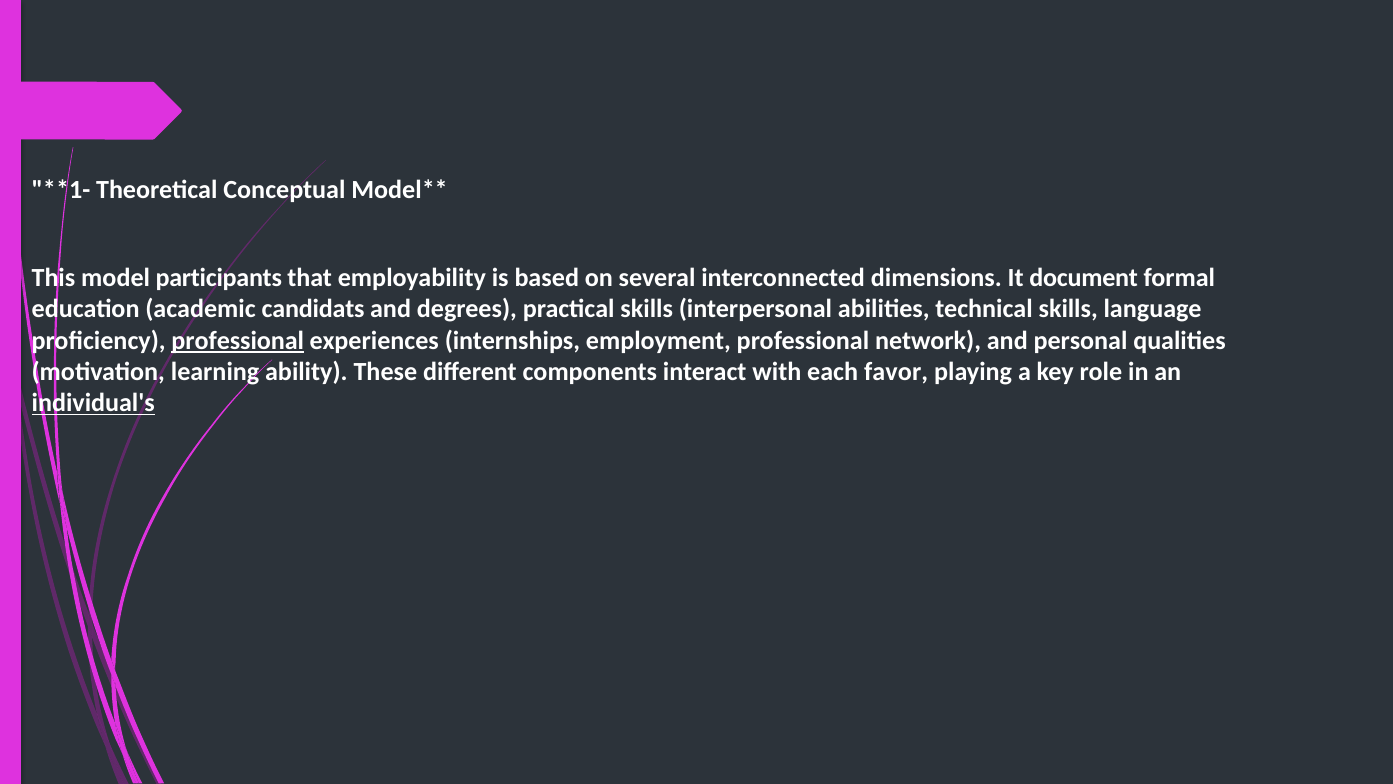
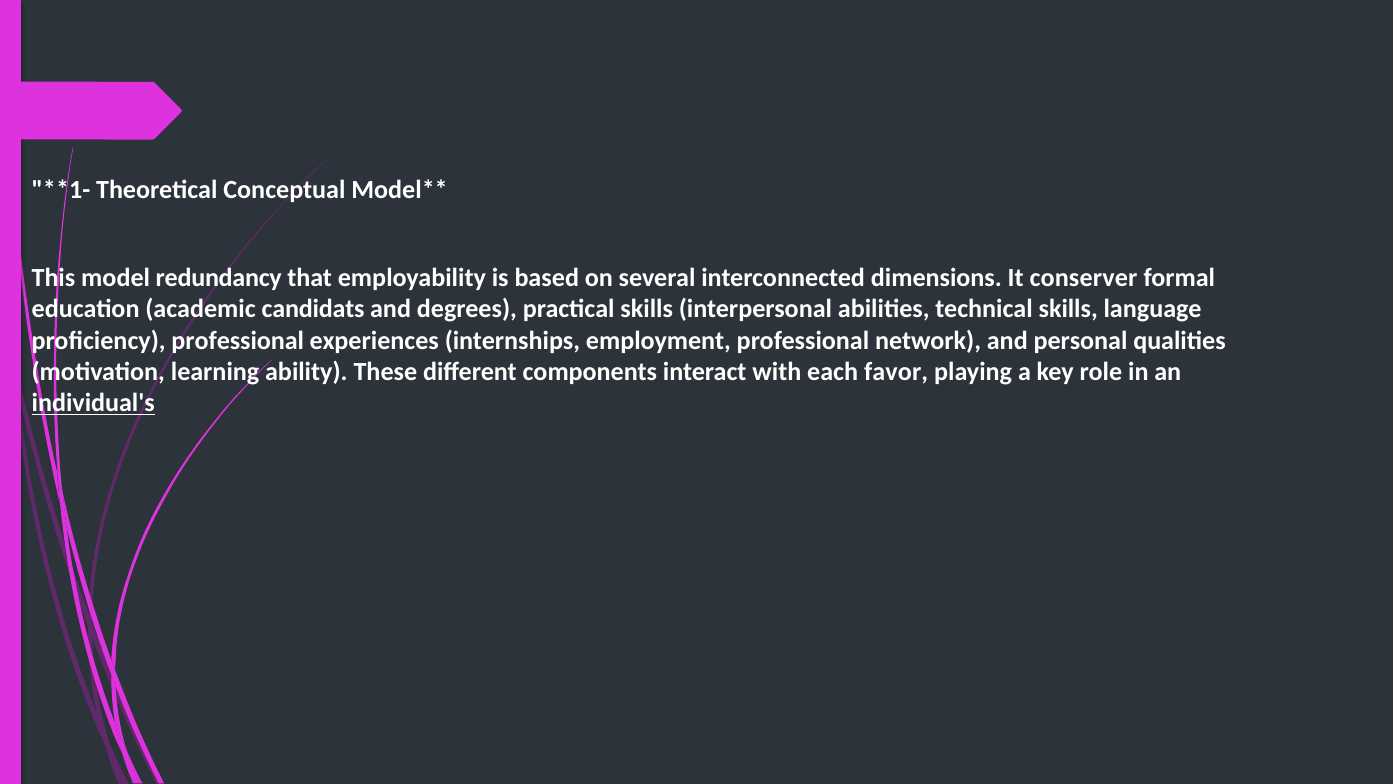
participants: participants -> redundancy (219, 278)
document: document -> conserver (1083, 278)
professional underline: present -> none (238, 340)
